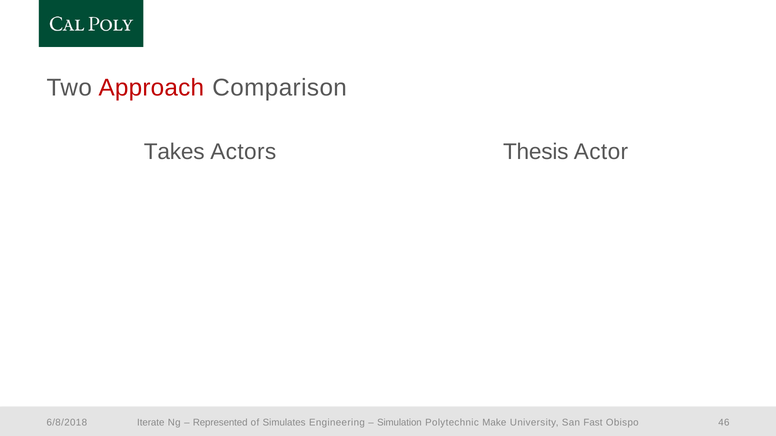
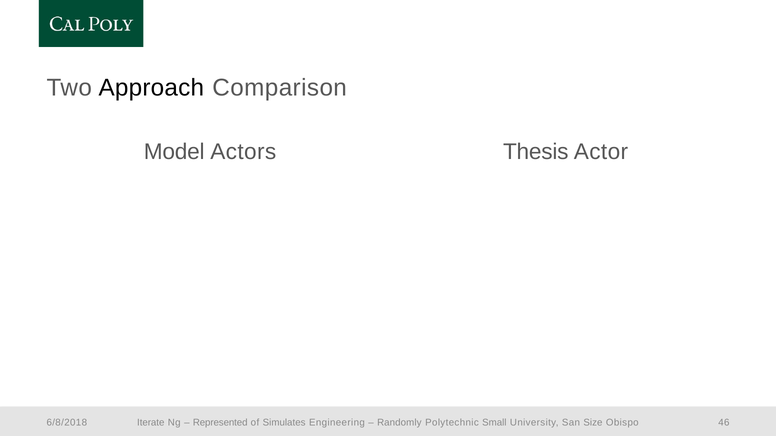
Approach colour: red -> black (151, 88)
Takes: Takes -> Model (174, 152)
Simulation: Simulation -> Randomly (399, 423)
Make: Make -> Small (494, 423)
Fast: Fast -> Size (593, 423)
